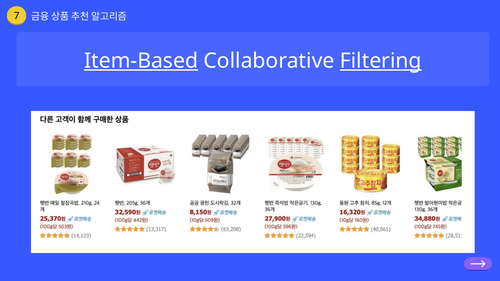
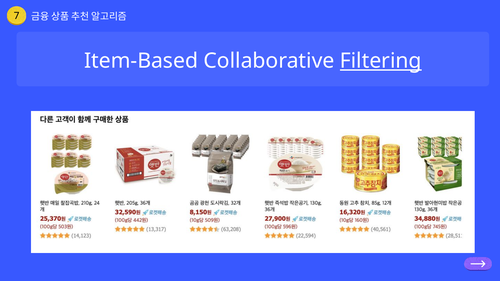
Item-Based underline: present -> none (141, 61)
